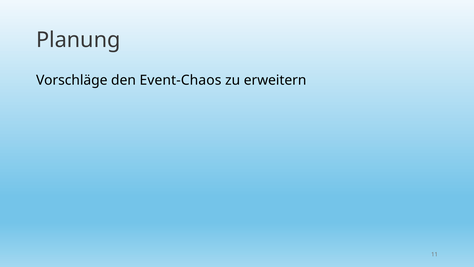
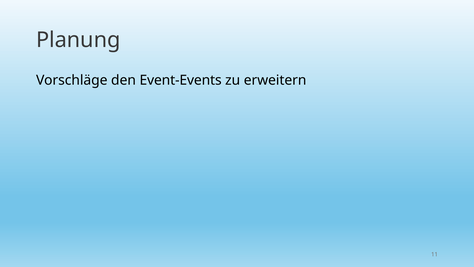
Event-Chaos: Event-Chaos -> Event-Events (181, 80)
